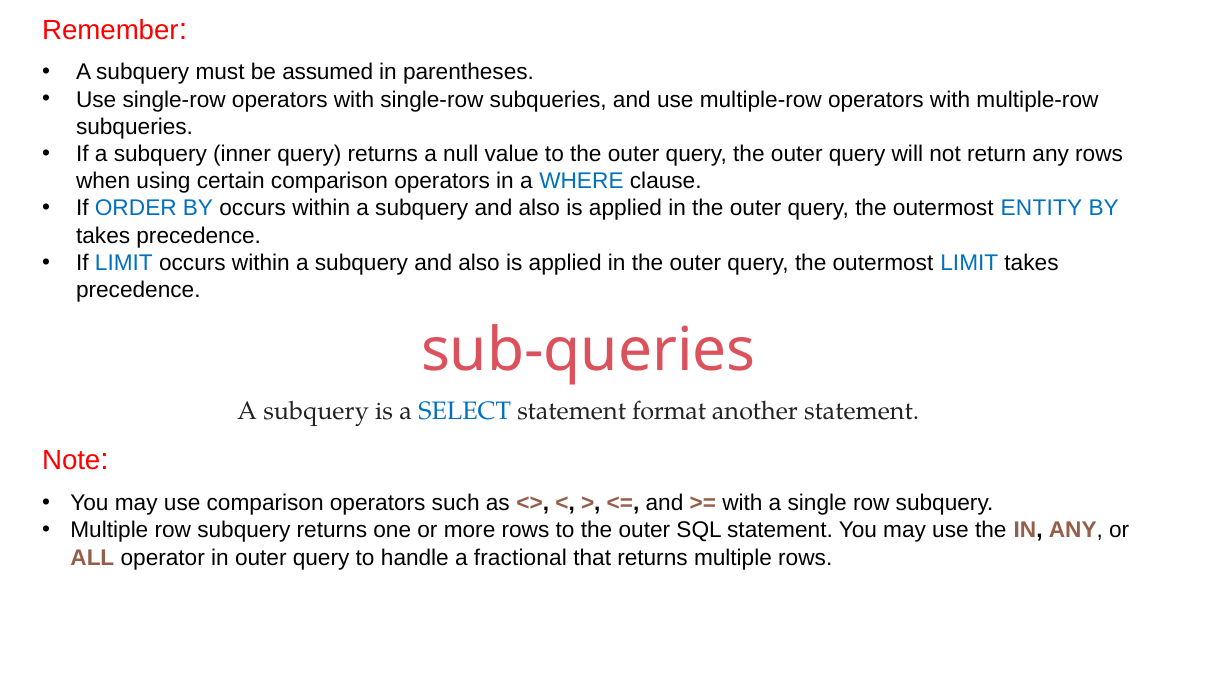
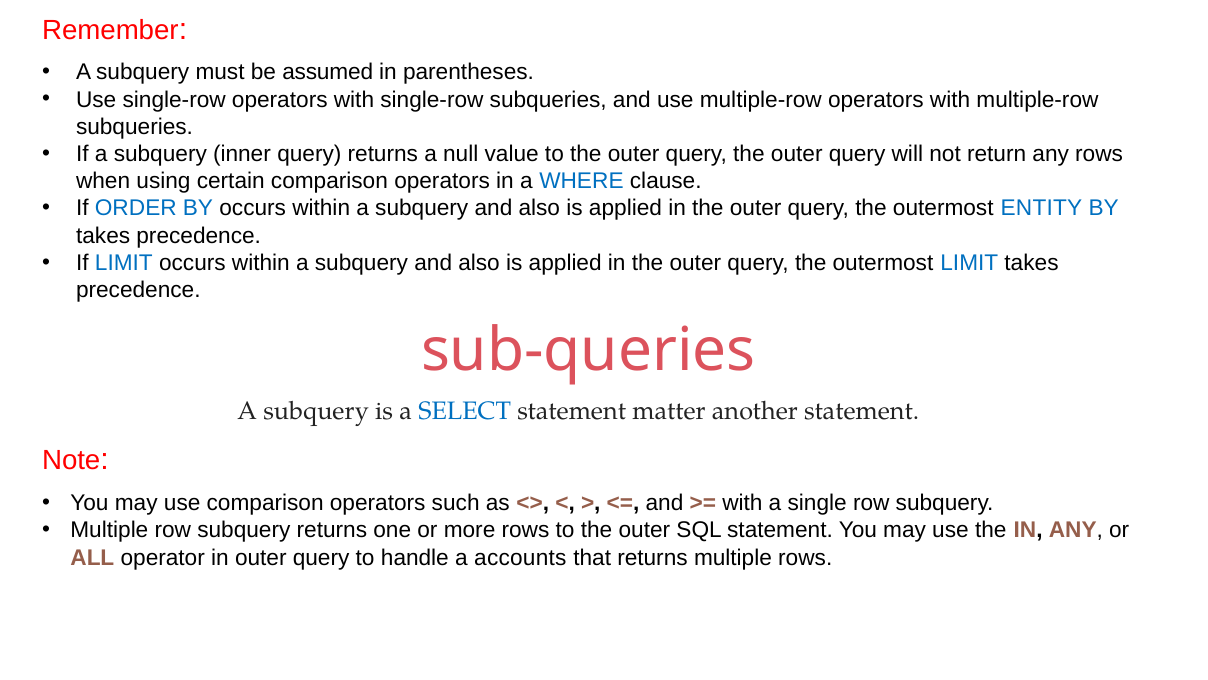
format: format -> matter (669, 411)
fractional: fractional -> accounts (520, 557)
